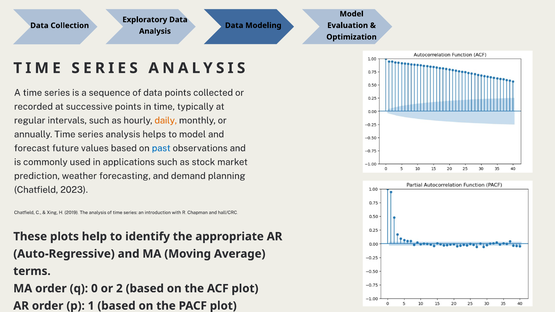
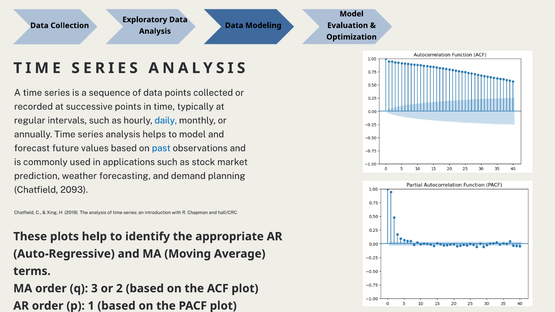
daily colour: orange -> blue (166, 121)
2023: 2023 -> 2093 (74, 190)
0: 0 -> 3 (94, 289)
